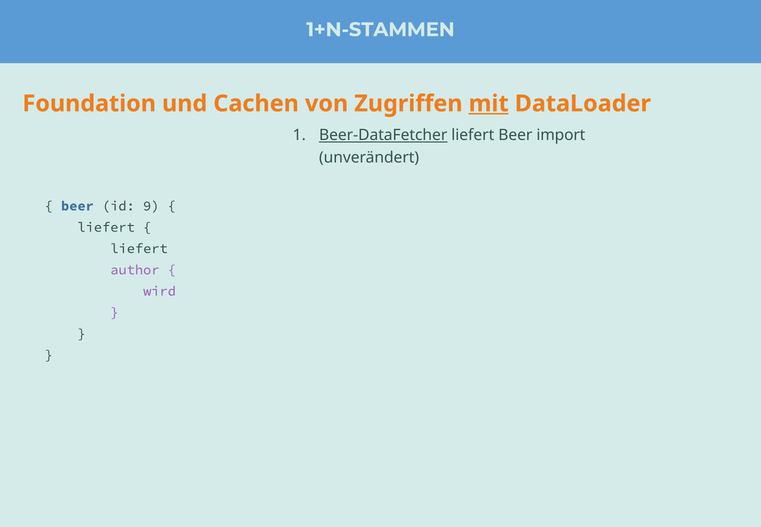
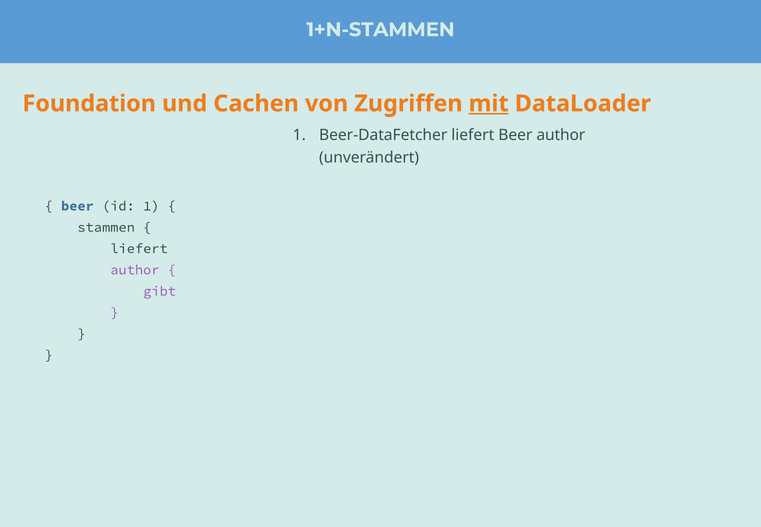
Beer-DataFetcher underline: present -> none (383, 135)
Beer import: import -> author (561, 135)
id 9: 9 -> 1 (151, 206)
liefert: liefert -> stammen (106, 227)
wird: wird -> gibt (160, 291)
